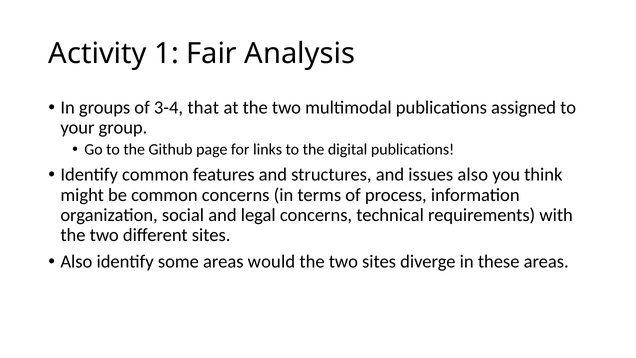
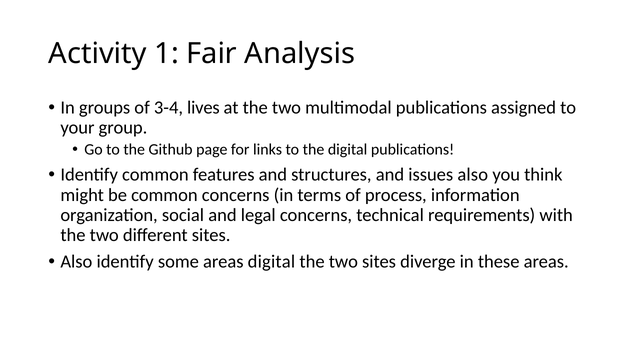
that: that -> lives (203, 108)
areas would: would -> digital (271, 261)
